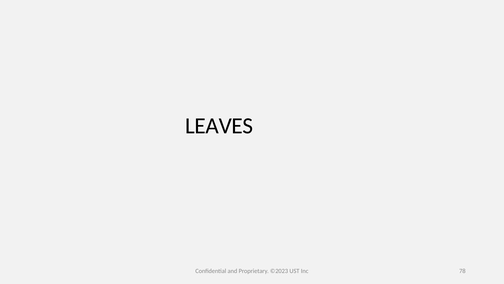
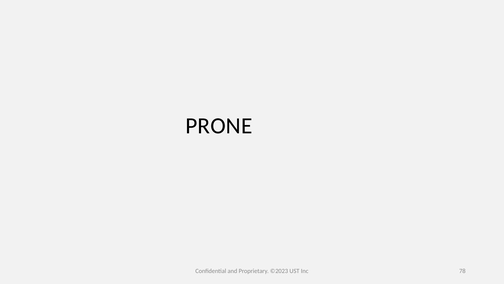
LEAVES: LEAVES -> PRONE (219, 126)
